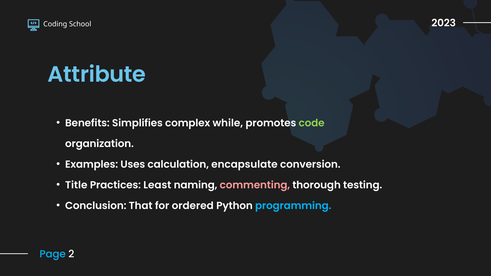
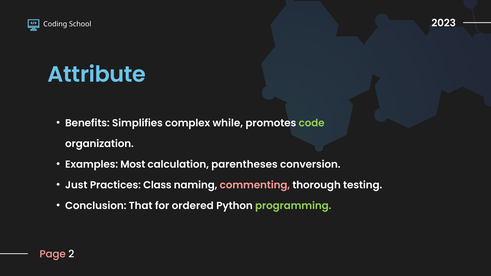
Uses: Uses -> Most (133, 165)
encapsulate: encapsulate -> parentheses (244, 165)
Title: Title -> Just (76, 185)
Least: Least -> Class (157, 185)
programming colour: light blue -> light green (293, 206)
Page colour: light blue -> pink (53, 254)
